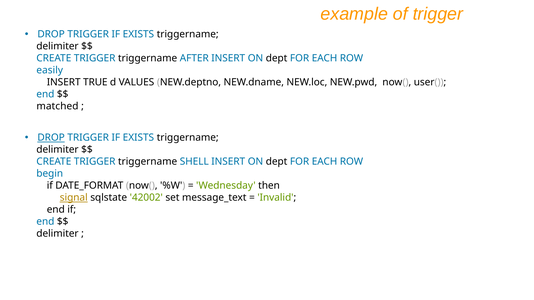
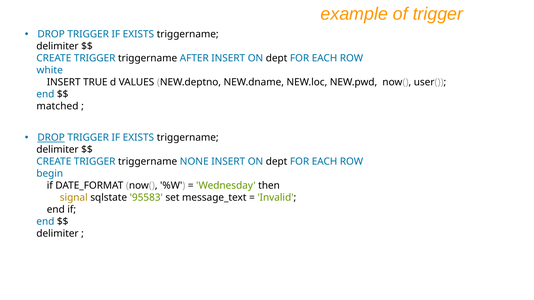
easily: easily -> white (50, 70)
SHELL: SHELL -> NONE (194, 162)
signal underline: present -> none (74, 198)
42002: 42002 -> 95583 (146, 198)
